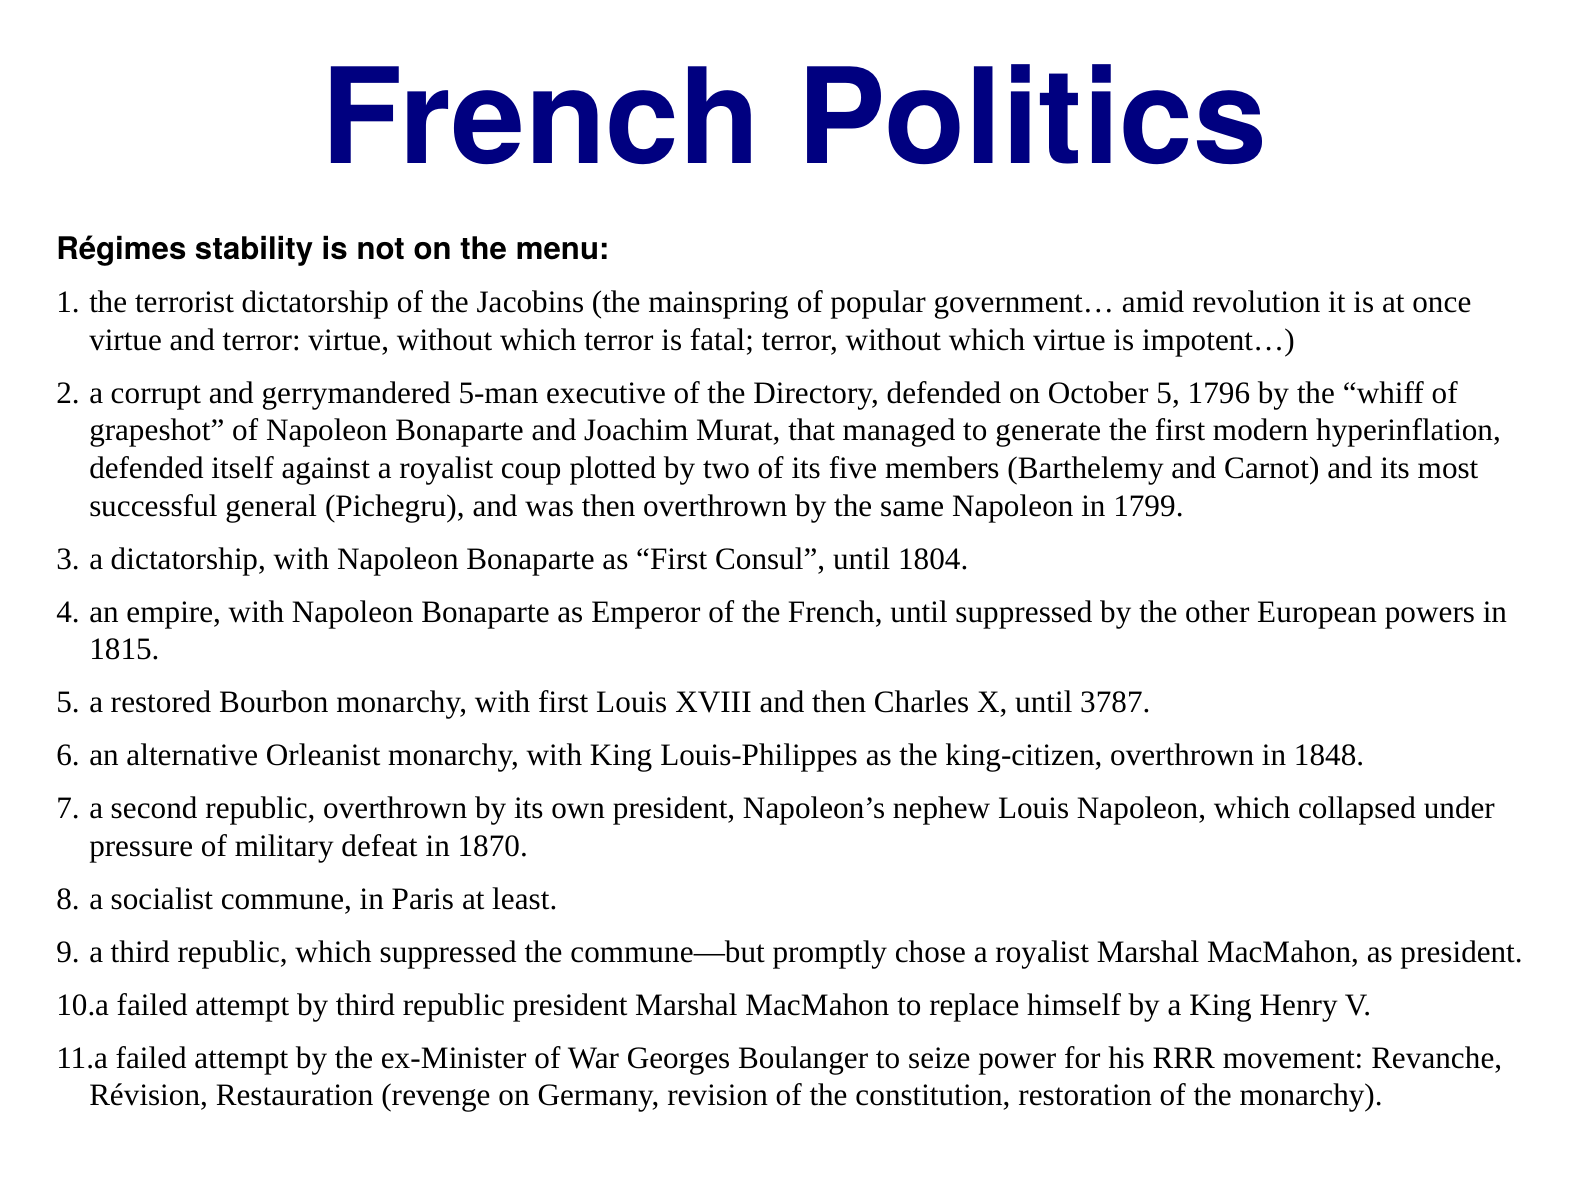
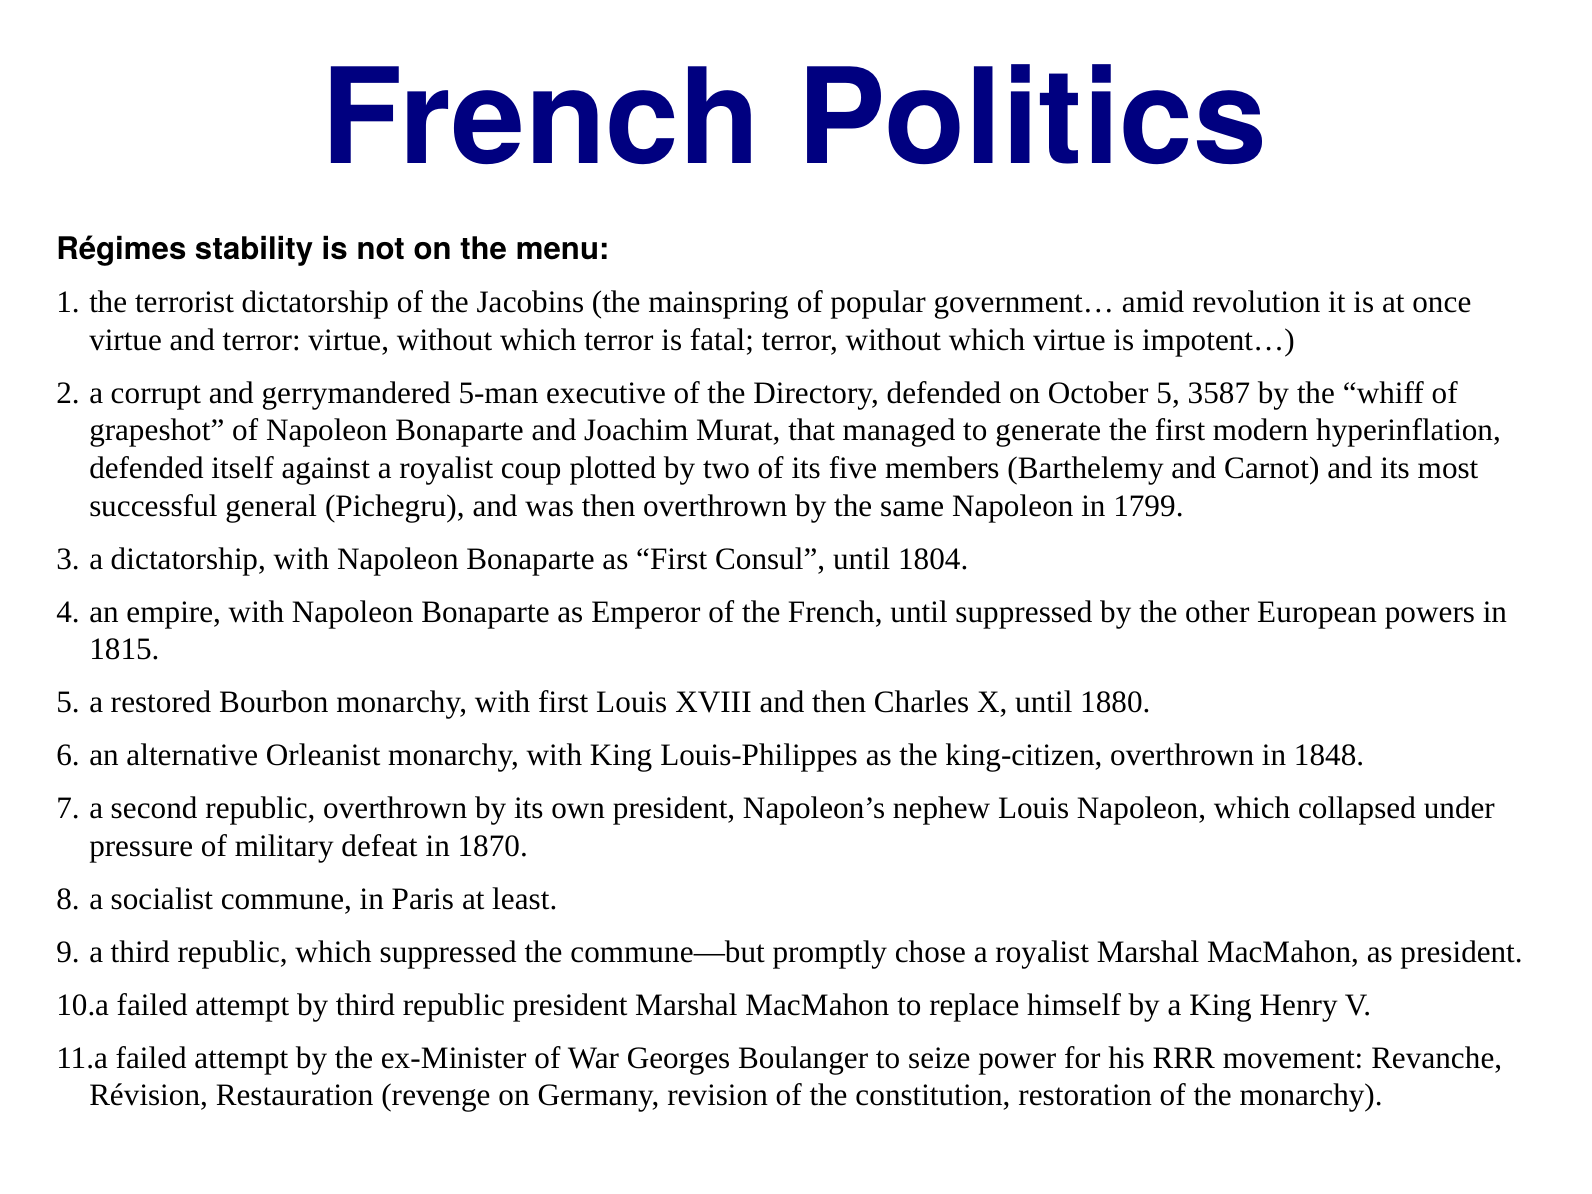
1796: 1796 -> 3587 (1219, 393)
3787: 3787 -> 1880 (1115, 702)
